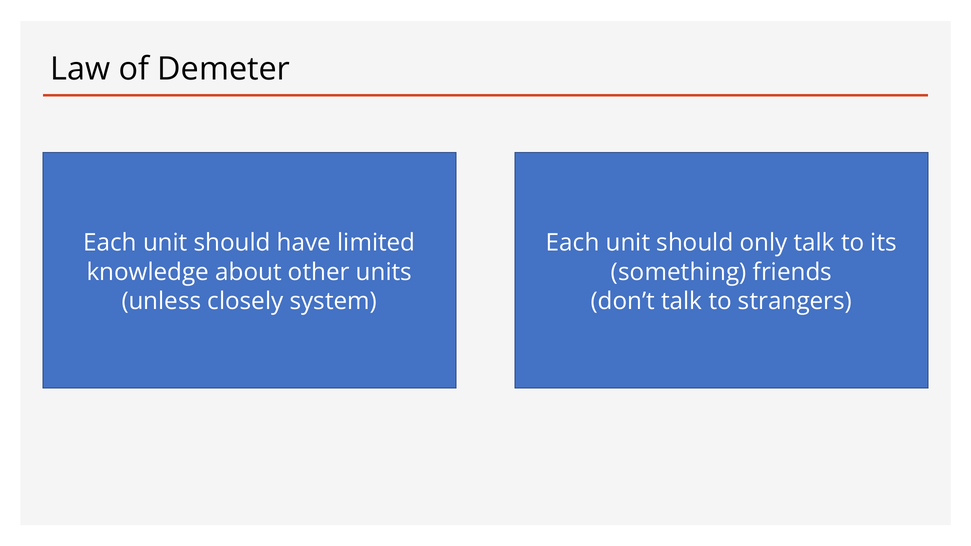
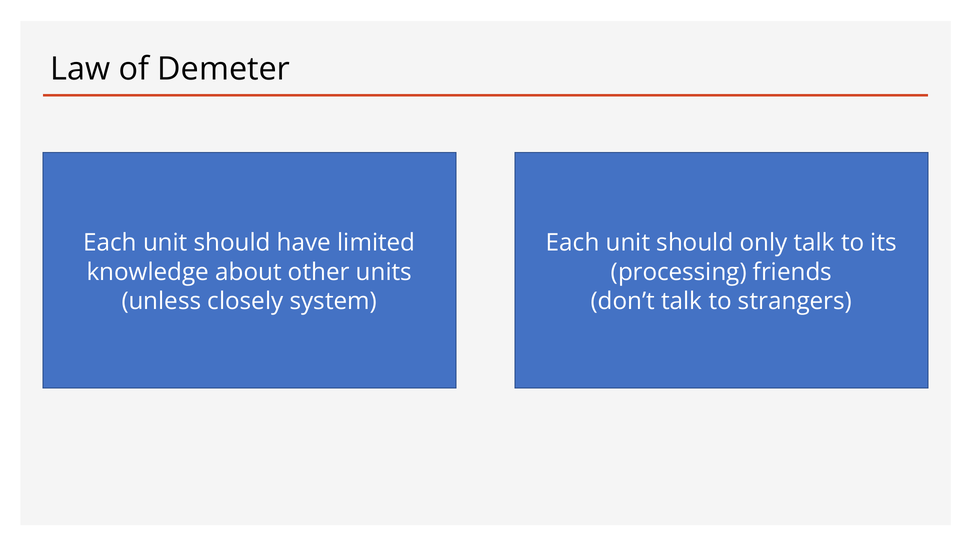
something: something -> processing (679, 272)
